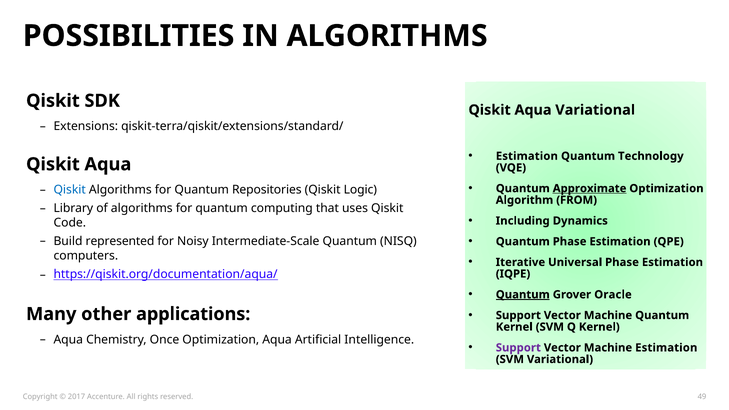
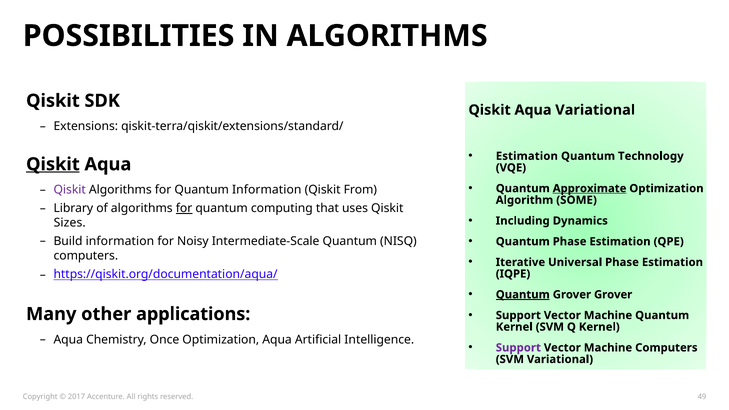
Qiskit underline: none -> present (53, 164)
Qiskit colour: blue -> purple (70, 190)
Quantum Repositories: Repositories -> Information (267, 190)
Logic: Logic -> From (360, 190)
FROM: FROM -> SOME (577, 200)
for underline: none -> present (184, 208)
Code: Code -> Sizes (70, 223)
Build represented: represented -> information (120, 241)
Grover Oracle: Oracle -> Grover (613, 295)
Machine Estimation: Estimation -> Computers (666, 348)
